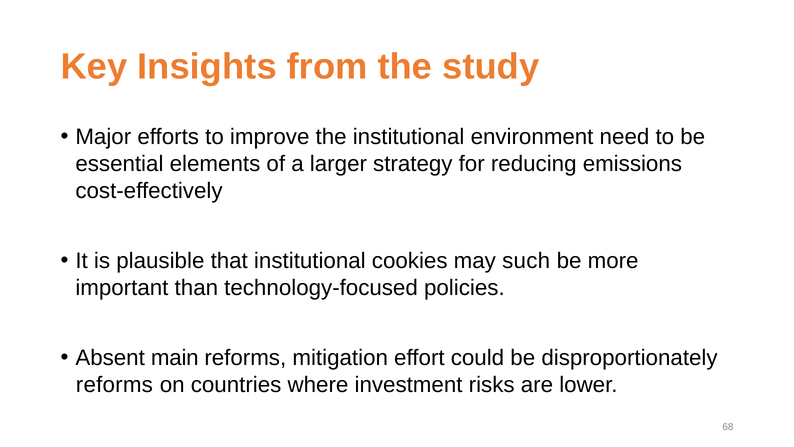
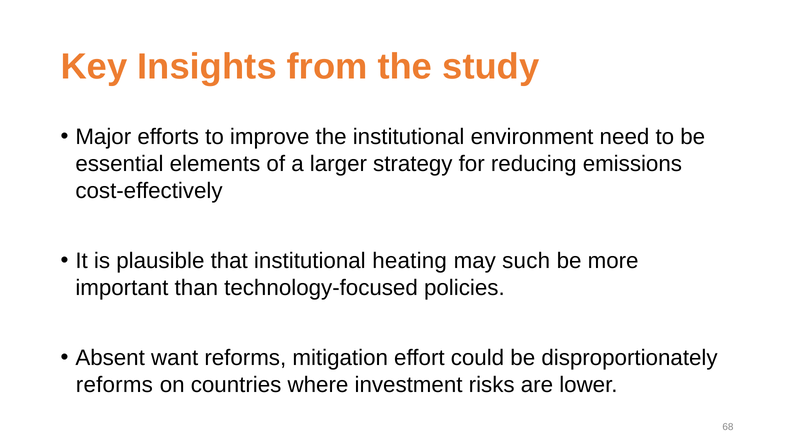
cookies: cookies -> heating (410, 261)
main: main -> want (175, 358)
